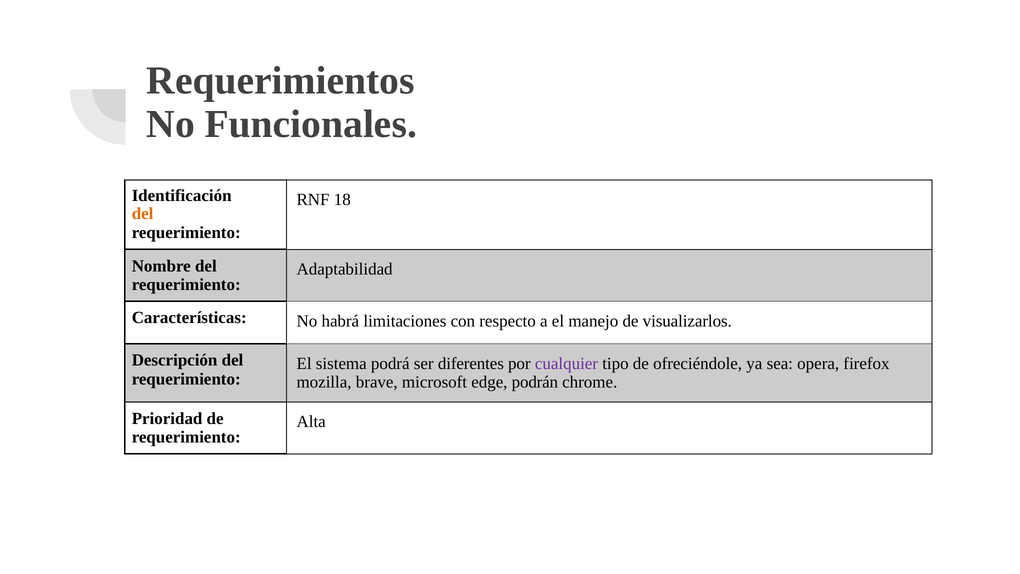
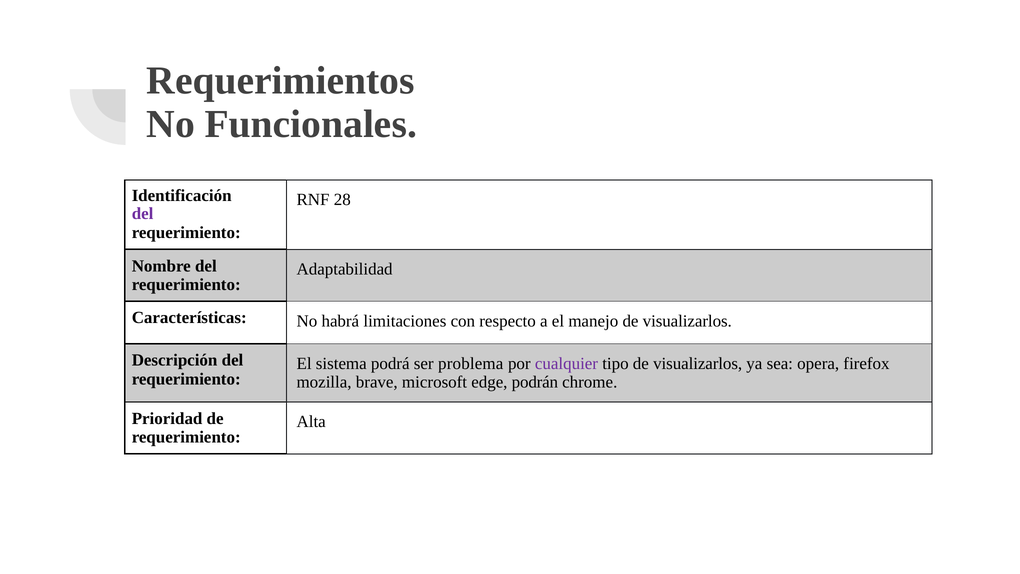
18: 18 -> 28 (342, 200)
del colour: orange -> purple (143, 214)
diferentes: diferentes -> problema (471, 363)
tipo de ofreciéndole: ofreciéndole -> visualizarlos (698, 363)
